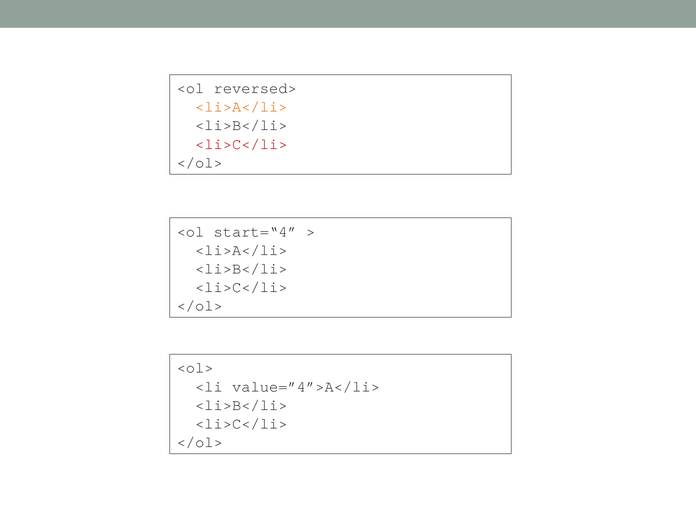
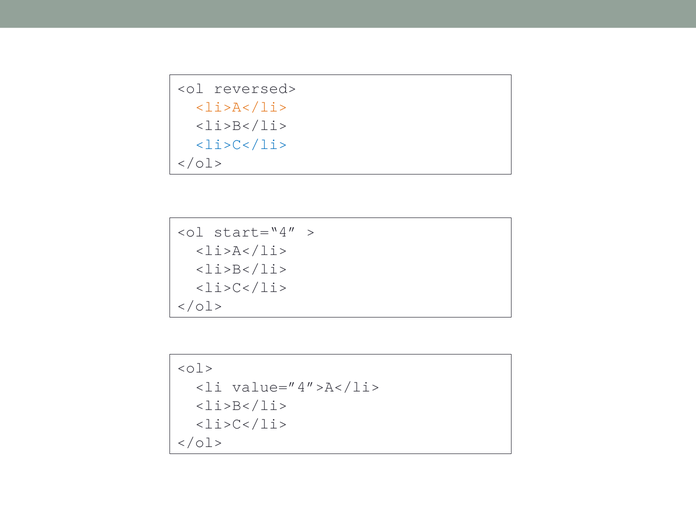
<li>C</li> colour: red -> blue (241, 144)
